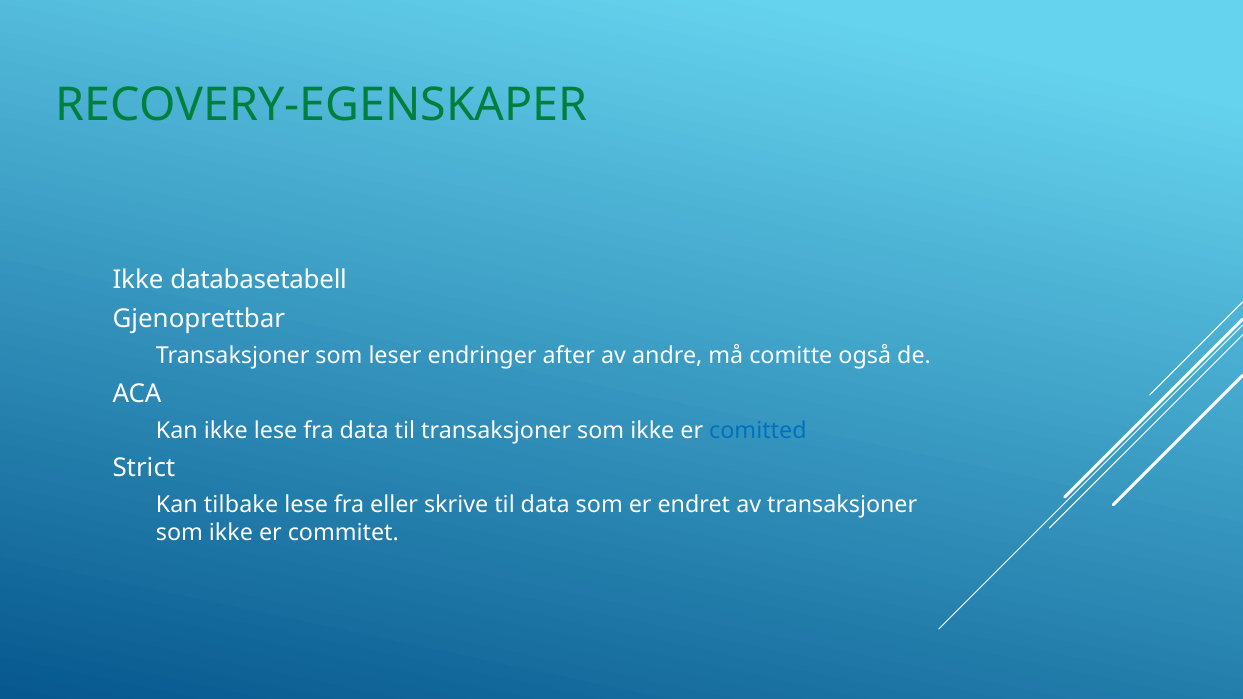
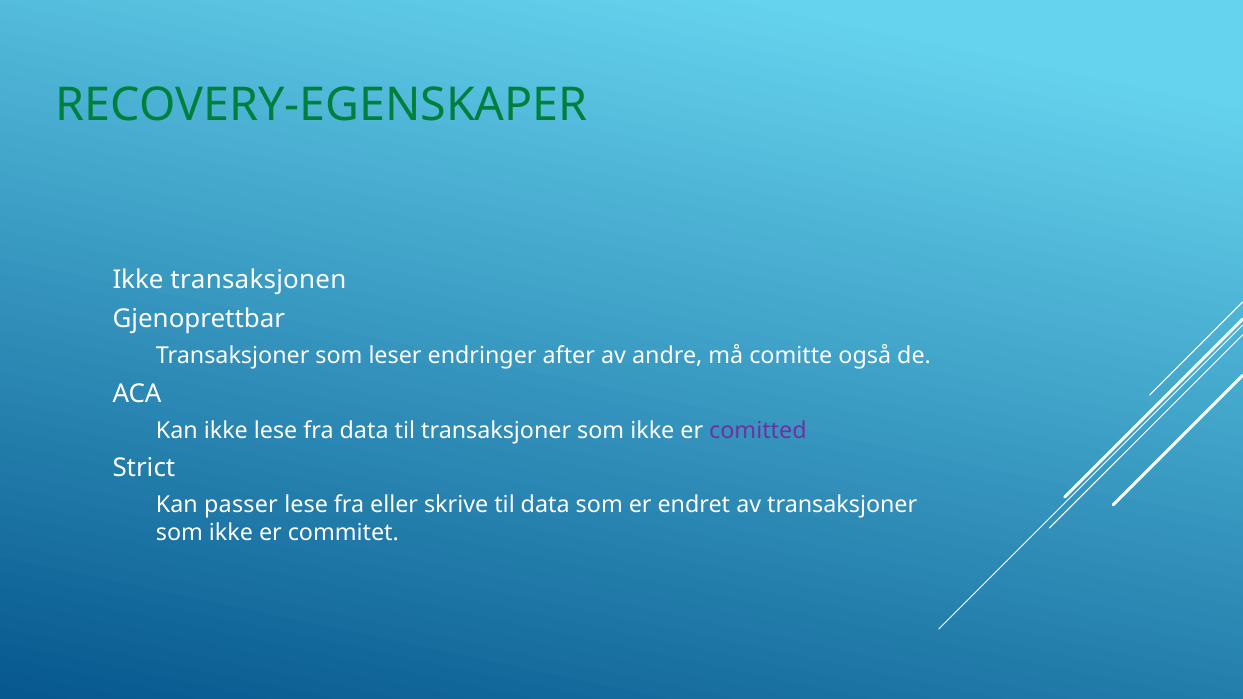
databasetabell: databasetabell -> transaksjonen (258, 280)
comitted colour: blue -> purple (758, 431)
tilbake: tilbake -> passer (241, 505)
